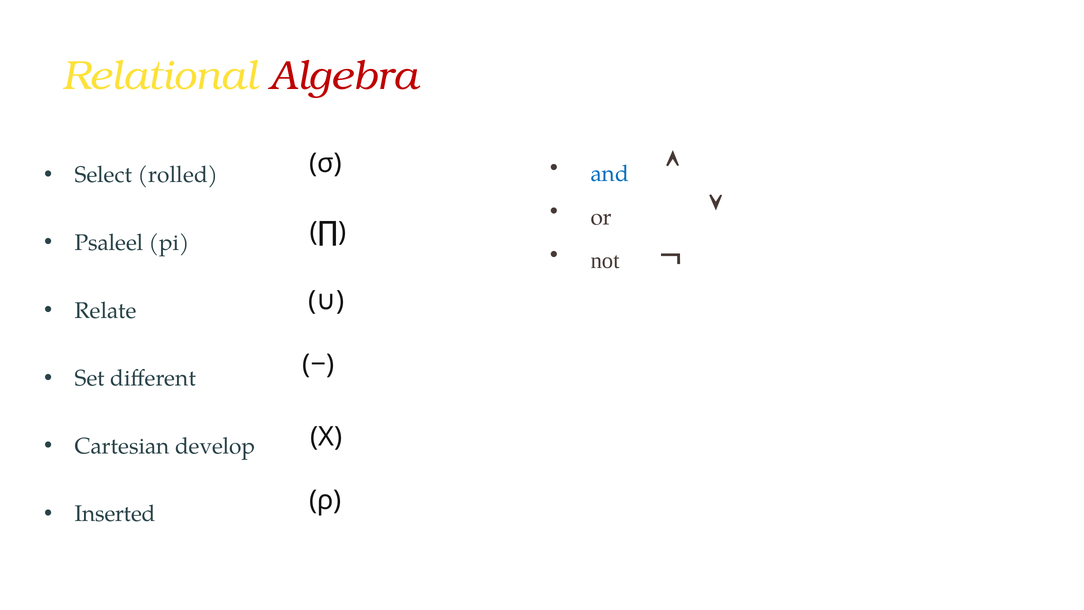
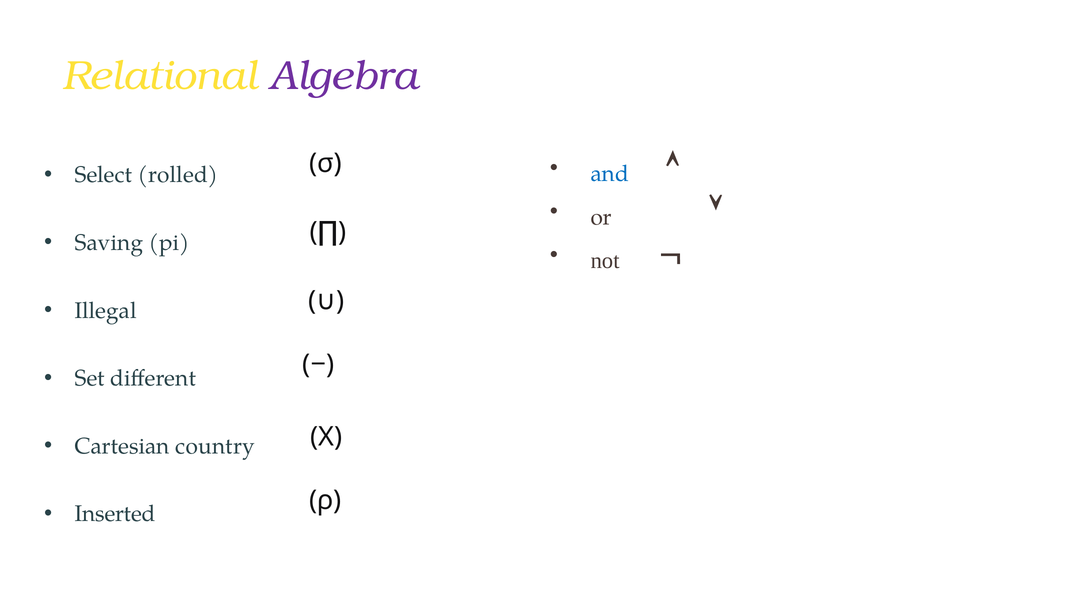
Algebra colour: red -> purple (343, 76)
Psaleel: Psaleel -> Saving (109, 243)
Relate: Relate -> Illegal (106, 310)
develop: develop -> country (215, 446)
